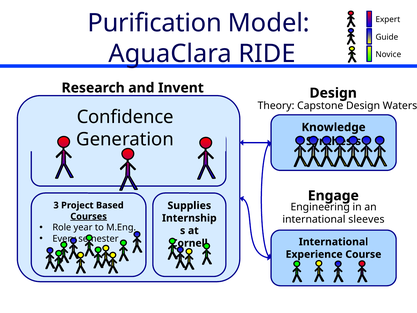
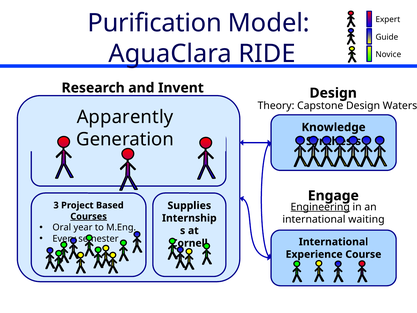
Confidence: Confidence -> Apparently (125, 117)
Engineering underline: none -> present (320, 207)
sleeves: sleeves -> waiting (366, 219)
Role: Role -> Oral (62, 227)
